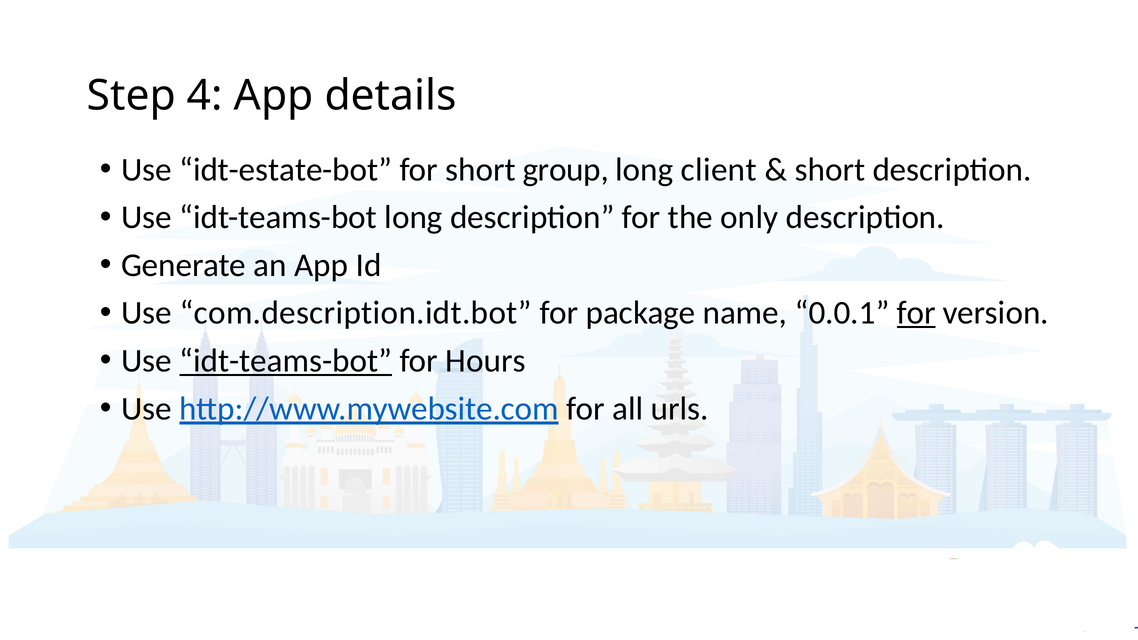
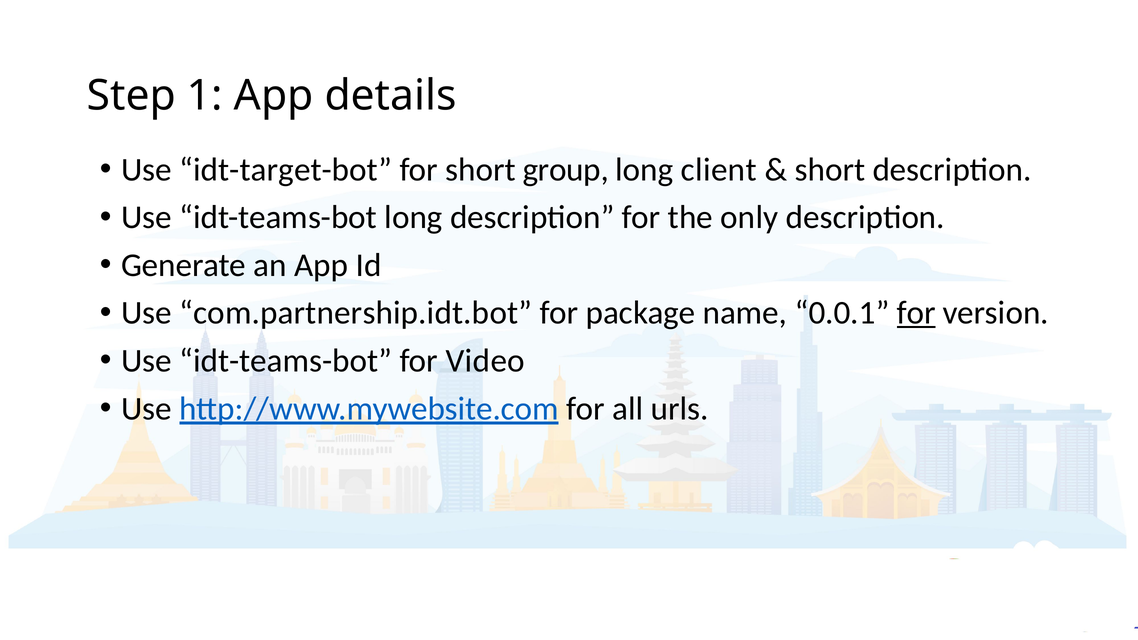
4: 4 -> 1 (205, 96)
idt-estate-bot: idt-estate-bot -> idt-target-bot (286, 170)
com.description.idt.bot: com.description.idt.bot -> com.partnership.idt.bot (356, 313)
idt-teams-bot underline: present -> none (286, 361)
Hours: Hours -> Video (485, 361)
